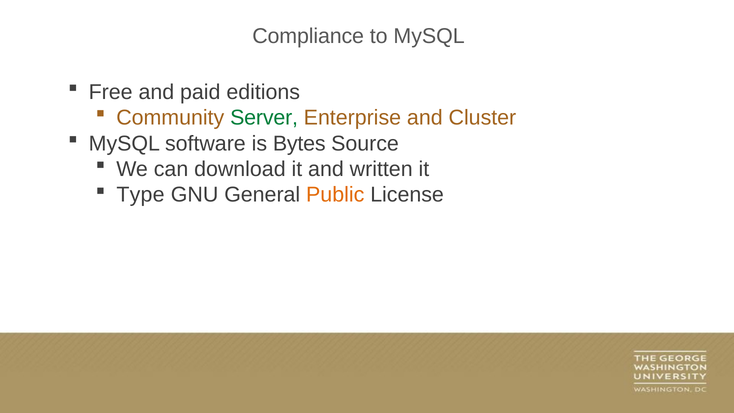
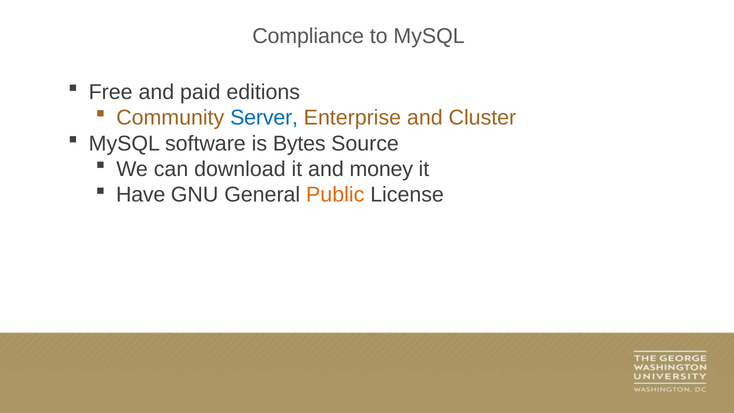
Server colour: green -> blue (264, 118)
written: written -> money (381, 169)
Type: Type -> Have (141, 195)
